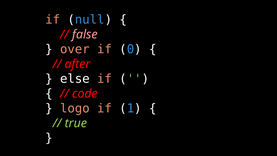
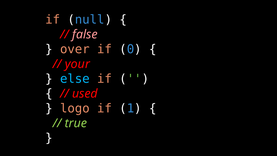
after: after -> your (77, 64)
else colour: white -> light blue (75, 79)
code: code -> used (85, 94)
